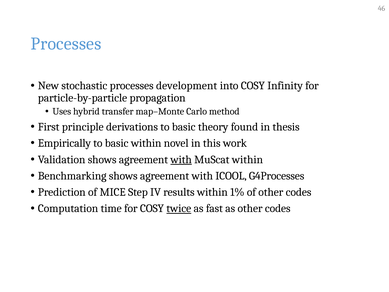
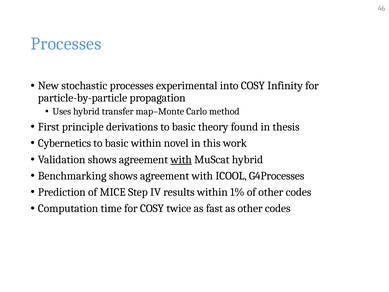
development: development -> experimental (187, 86)
Empirically: Empirically -> Cybernetics (64, 143)
MuScat within: within -> hybrid (247, 159)
twice underline: present -> none (179, 208)
